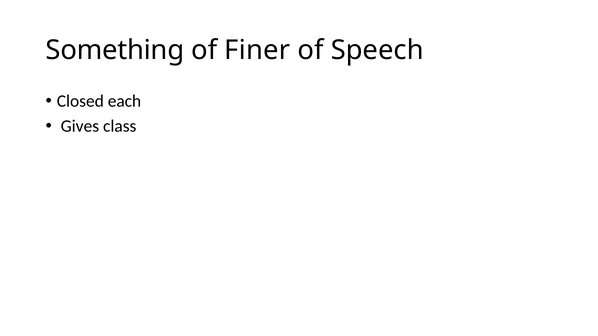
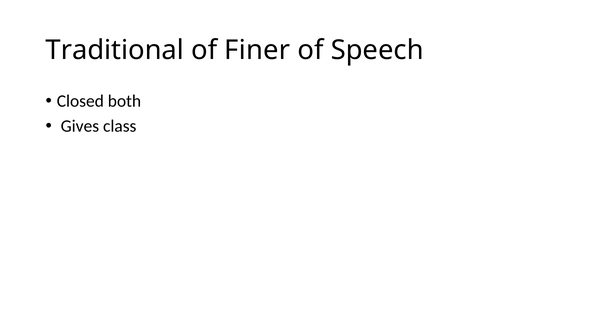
Something: Something -> Traditional (115, 50)
each: each -> both (124, 101)
